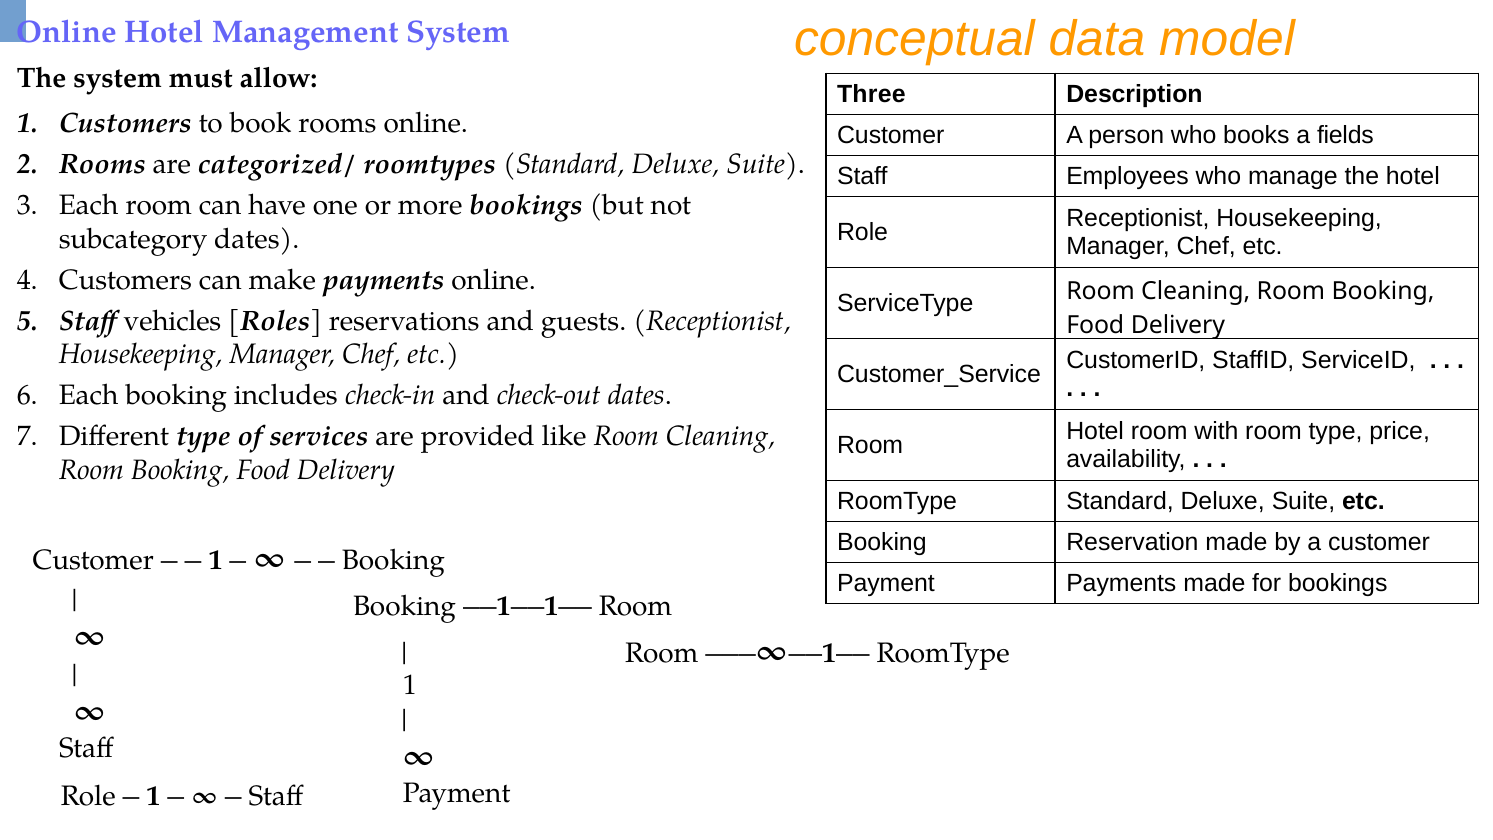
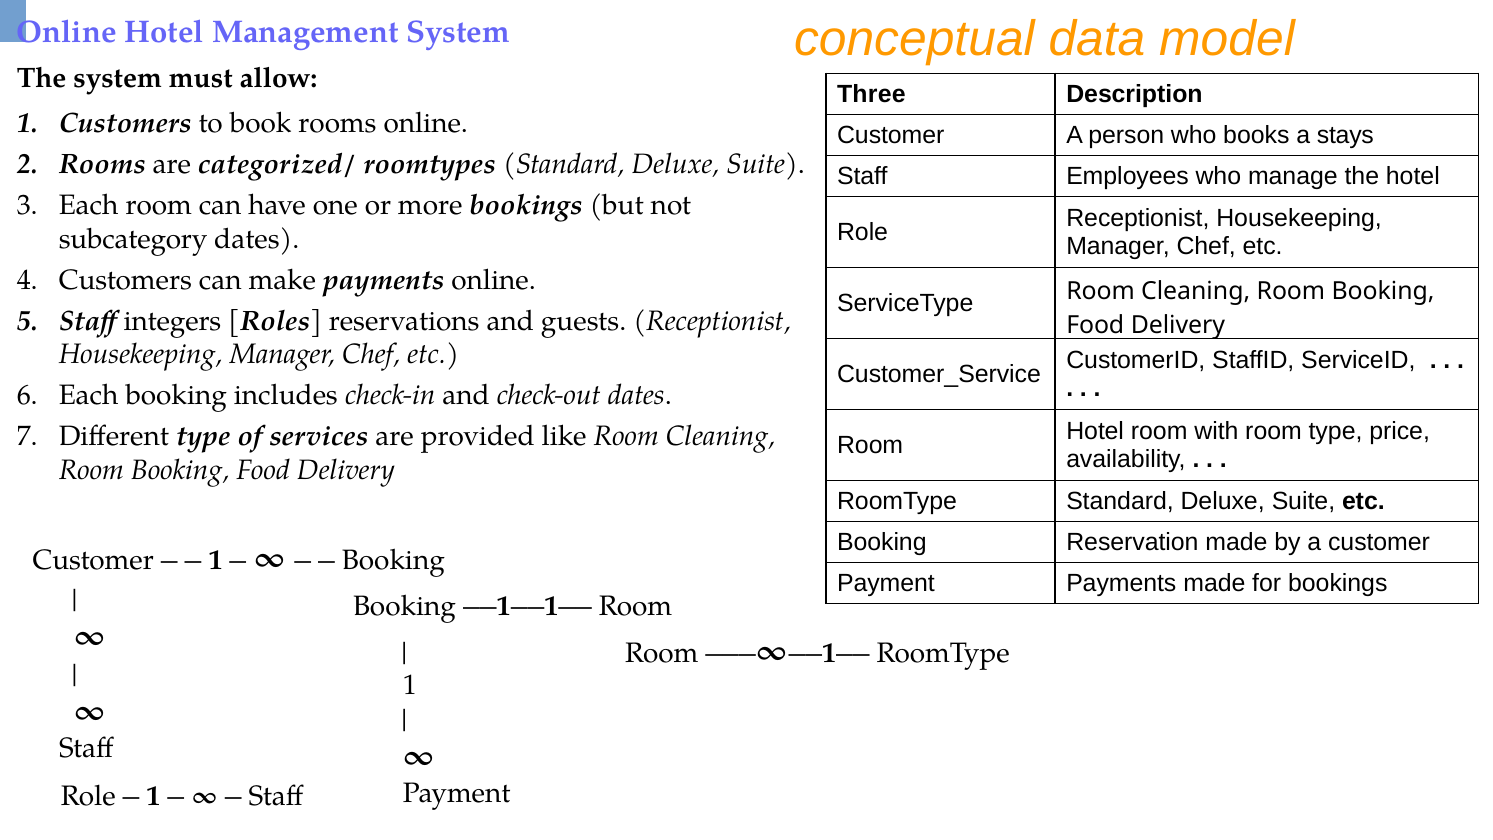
fields: fields -> stays (1345, 135)
vehicles: vehicles -> integers (172, 321)
